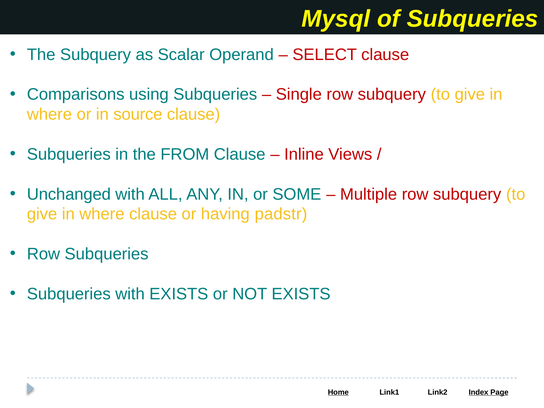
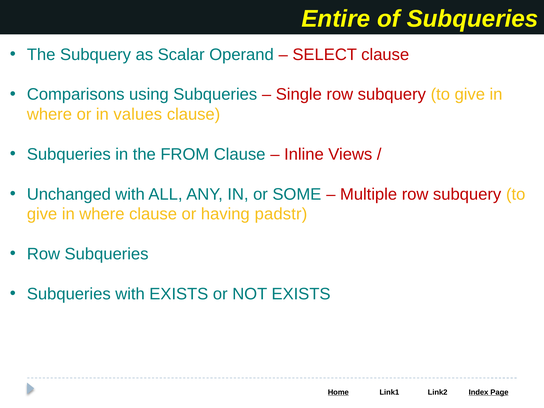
Mysql: Mysql -> Entire (336, 19)
source: source -> values (138, 114)
